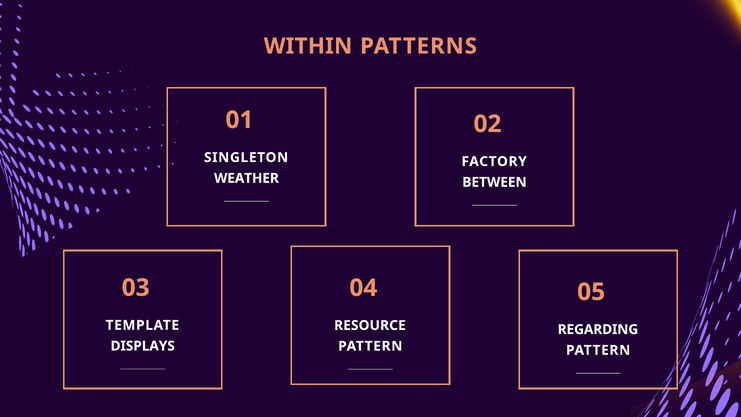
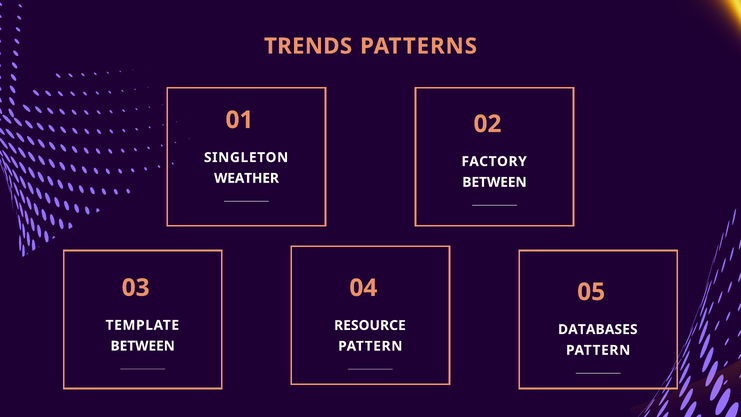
WITHIN: WITHIN -> TRENDS (308, 46)
REGARDING: REGARDING -> DATABASES (598, 329)
DISPLAYS: DISPLAYS -> BETWEEN (143, 346)
